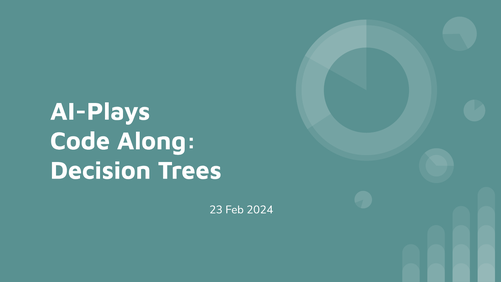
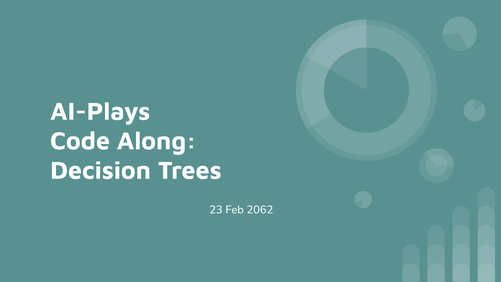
2024: 2024 -> 2062 (260, 210)
